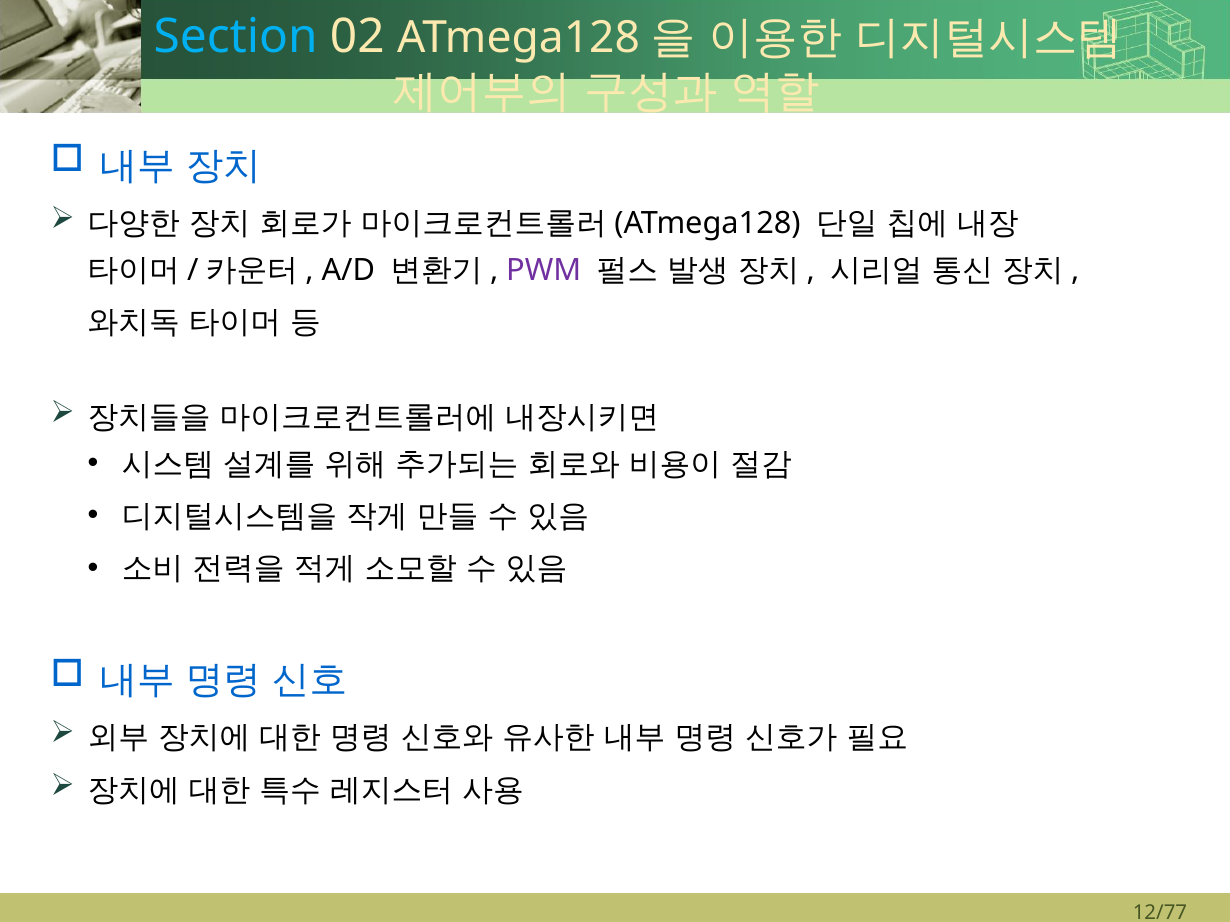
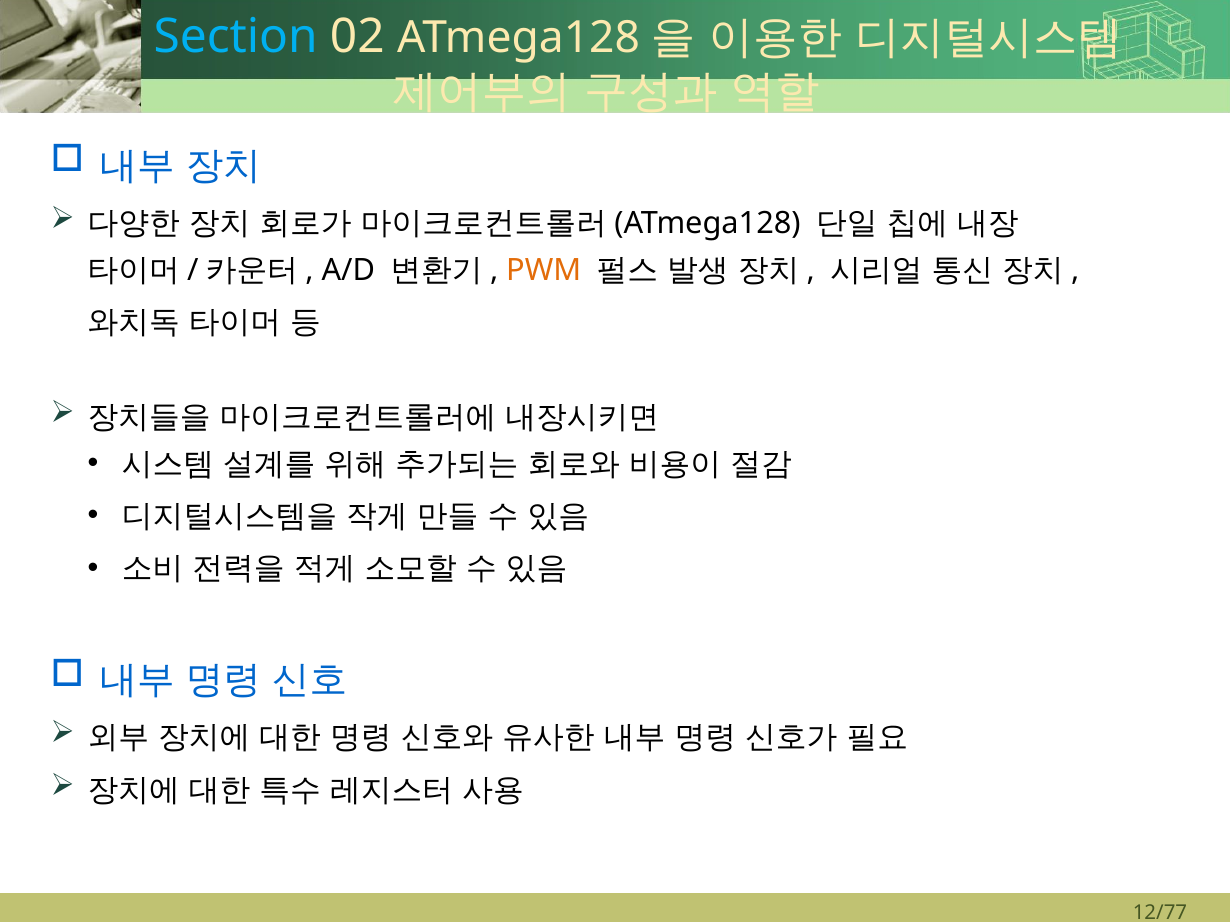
PWM colour: purple -> orange (544, 271)
